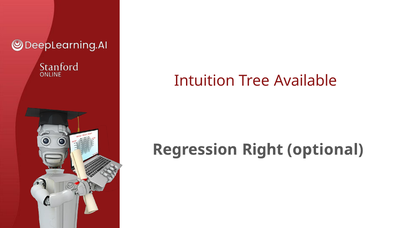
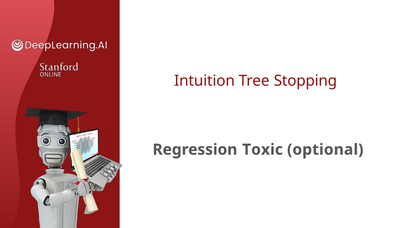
Available: Available -> Stopping (305, 81)
Right: Right -> Toxic (263, 149)
